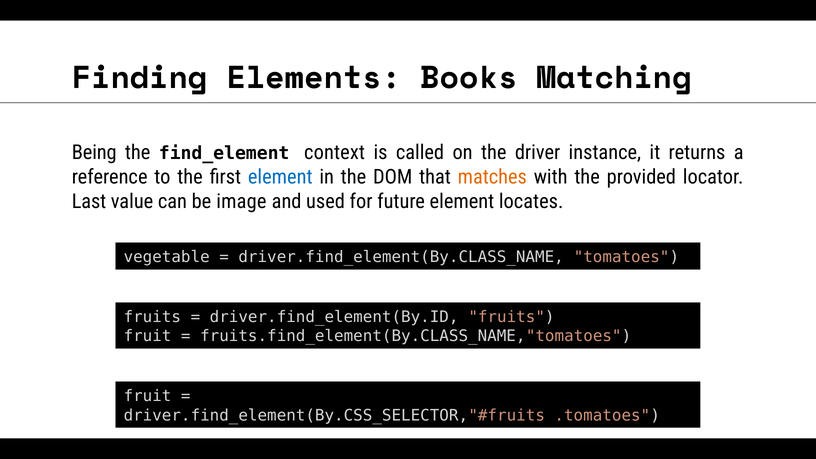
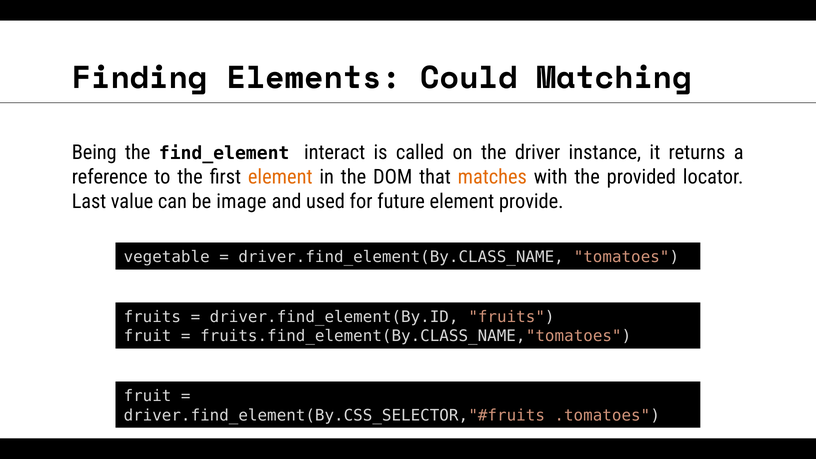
Books: Books -> Could (469, 78)
context: context -> interact (335, 153)
element colour: blue -> orange (280, 177)
locates: locates -> provide (531, 202)
